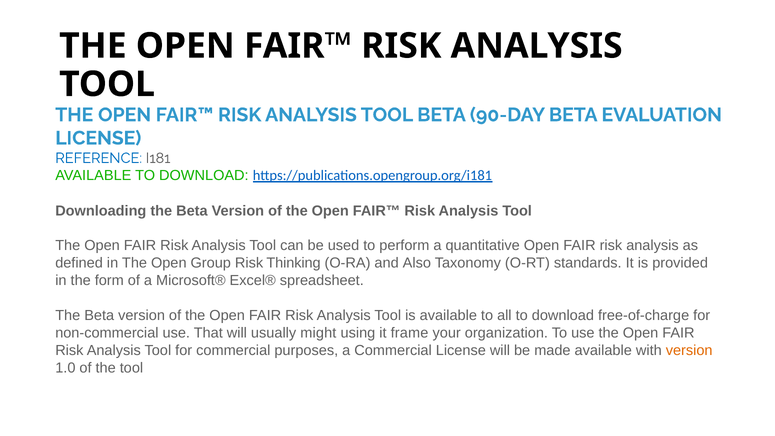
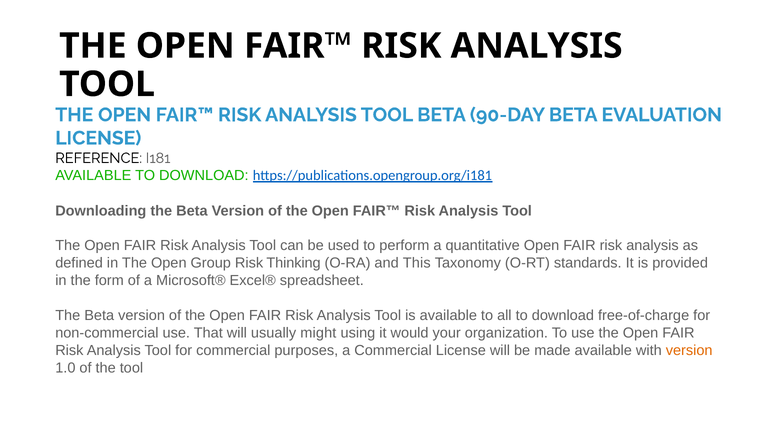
REFERENCE colour: blue -> black (99, 158)
Also: Also -> This (417, 263)
frame: frame -> would (410, 333)
